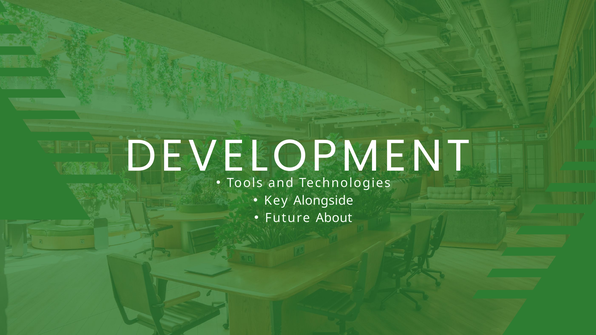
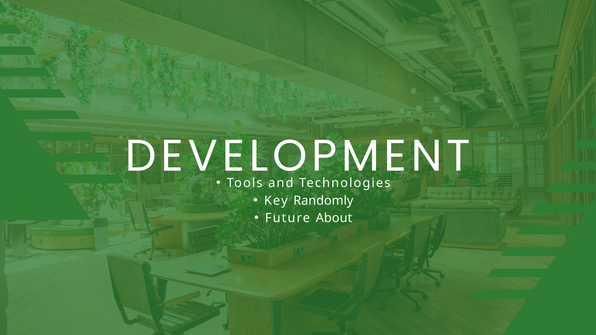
Alongside: Alongside -> Randomly (323, 201)
